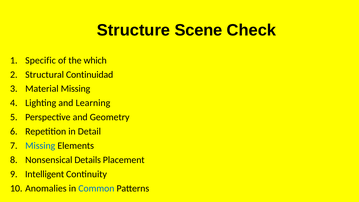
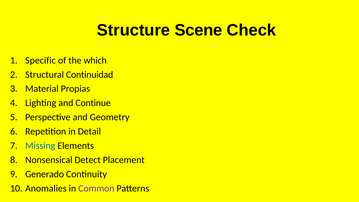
Material Missing: Missing -> Propias (75, 89)
Learning: Learning -> Continue (93, 103)
Details: Details -> Detect (88, 160)
Intelligent: Intelligent -> Generado (45, 174)
Common colour: blue -> purple (96, 188)
